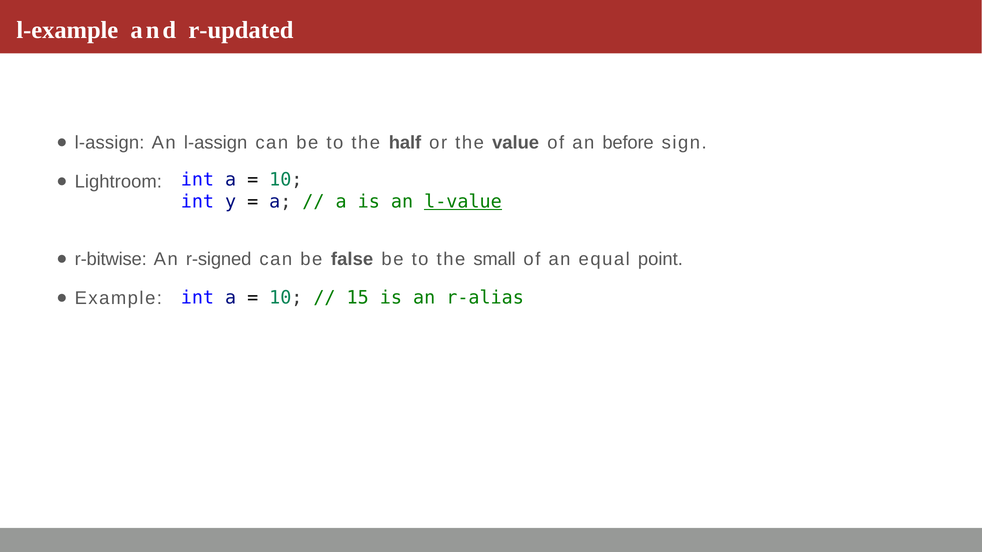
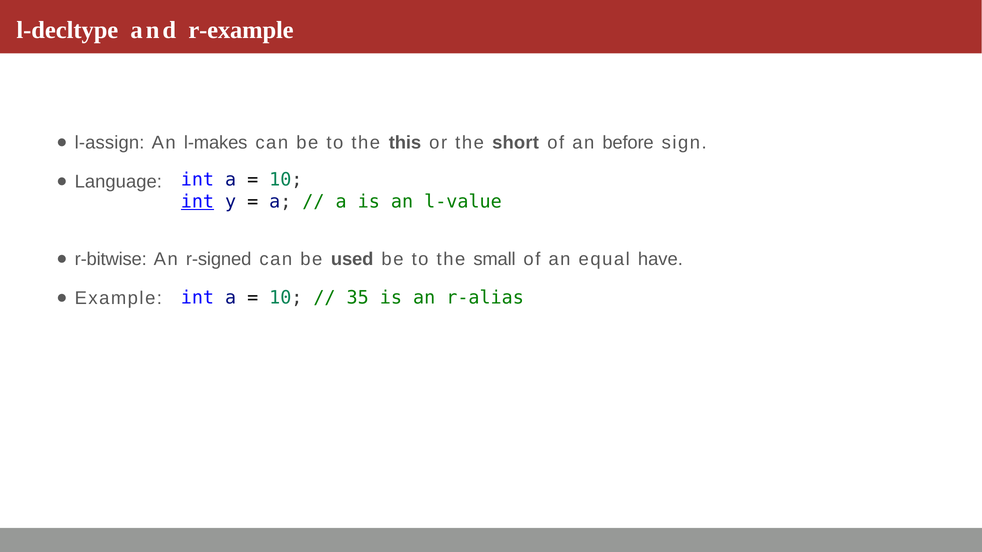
l-example: l-example -> l-decltype (67, 30)
r-updated: r-updated -> r-example (241, 30)
An l-assign: l-assign -> l-makes (216, 143)
half: half -> this (405, 143)
value: value -> short (516, 143)
Lightroom: Lightroom -> Language (118, 182)
int underline: none -> present (197, 202)
l-value underline: present -> none (463, 202)
false: false -> used (352, 260)
point: point -> have (660, 260)
15: 15 -> 35 (358, 298)
